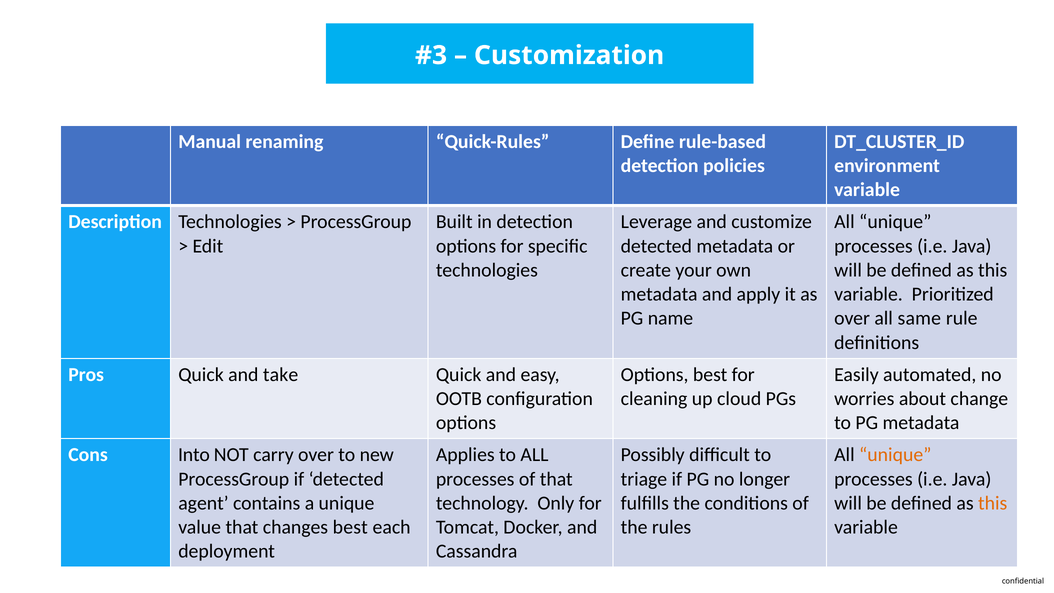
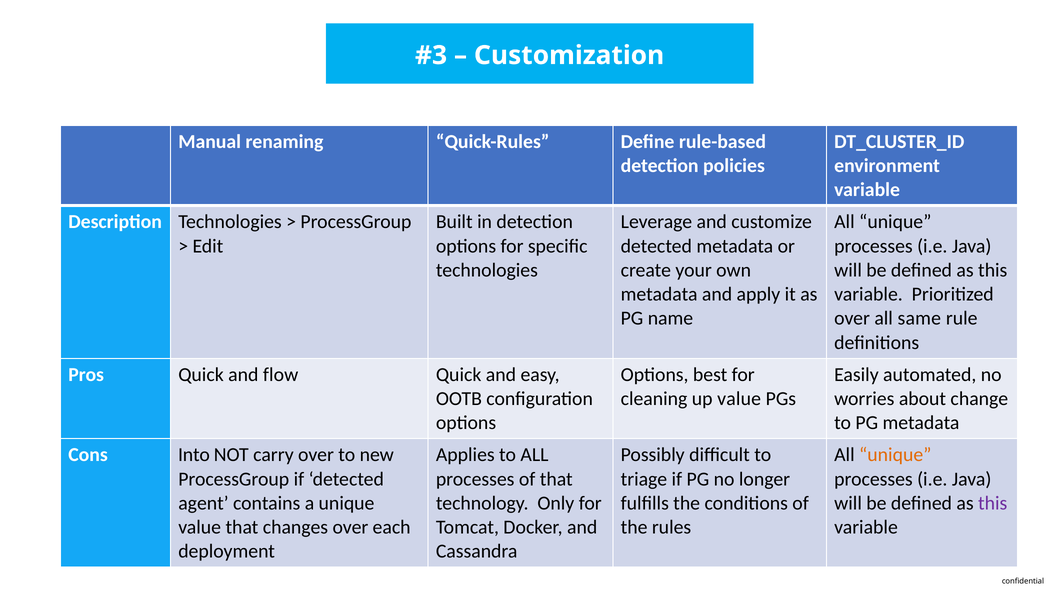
take: take -> flow (281, 375)
up cloud: cloud -> value (739, 399)
this colour: orange -> purple (993, 503)
changes best: best -> over (350, 527)
